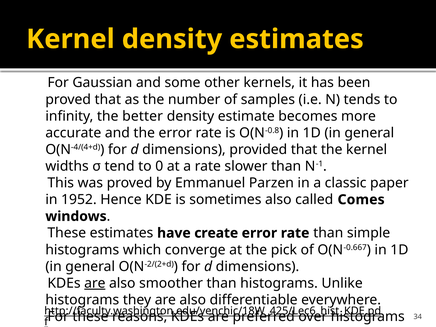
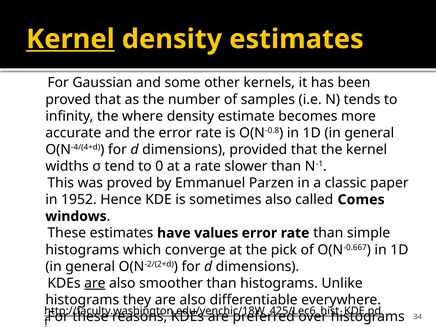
Kernel underline: none -> present (70, 39)
better: better -> where (143, 116)
create: create -> values (216, 233)
